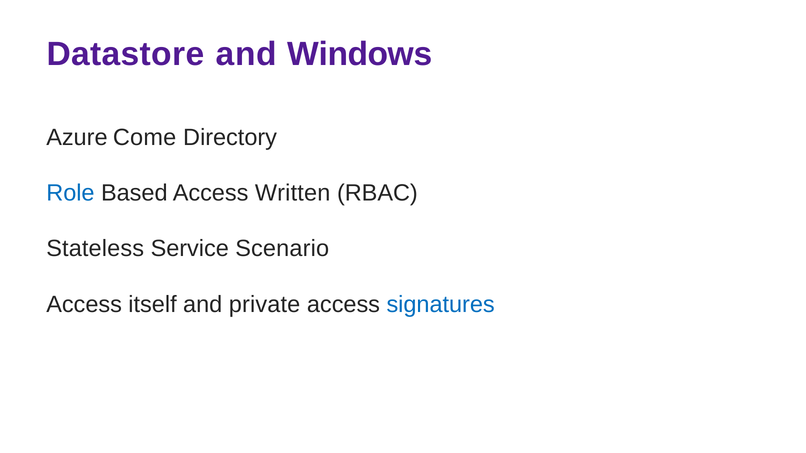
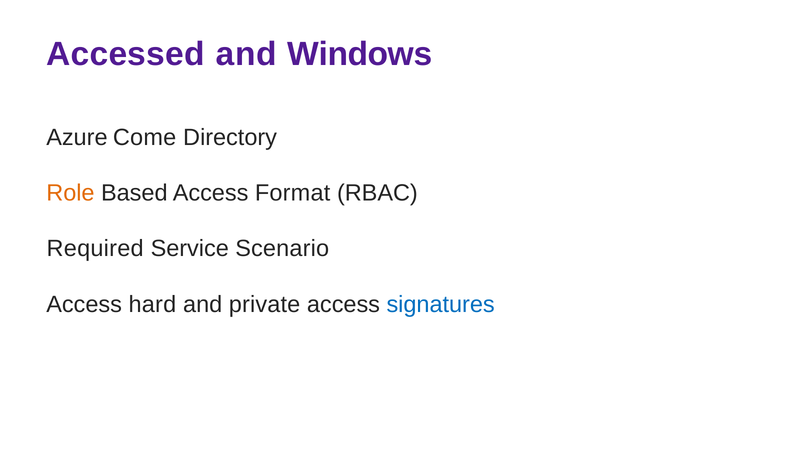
Datastore: Datastore -> Accessed (125, 54)
Role colour: blue -> orange (70, 193)
Written: Written -> Format (293, 193)
Stateless: Stateless -> Required (95, 249)
itself: itself -> hard (152, 305)
